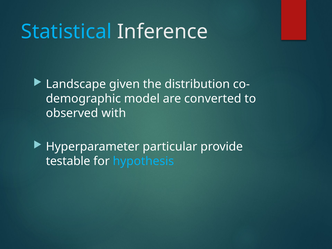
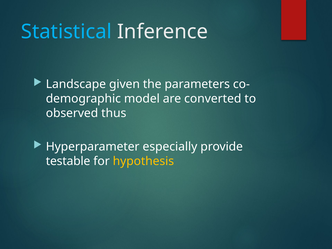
distribution: distribution -> parameters (197, 84)
with: with -> thus (114, 113)
particular: particular -> especially (170, 147)
hypothesis colour: light blue -> yellow (143, 161)
